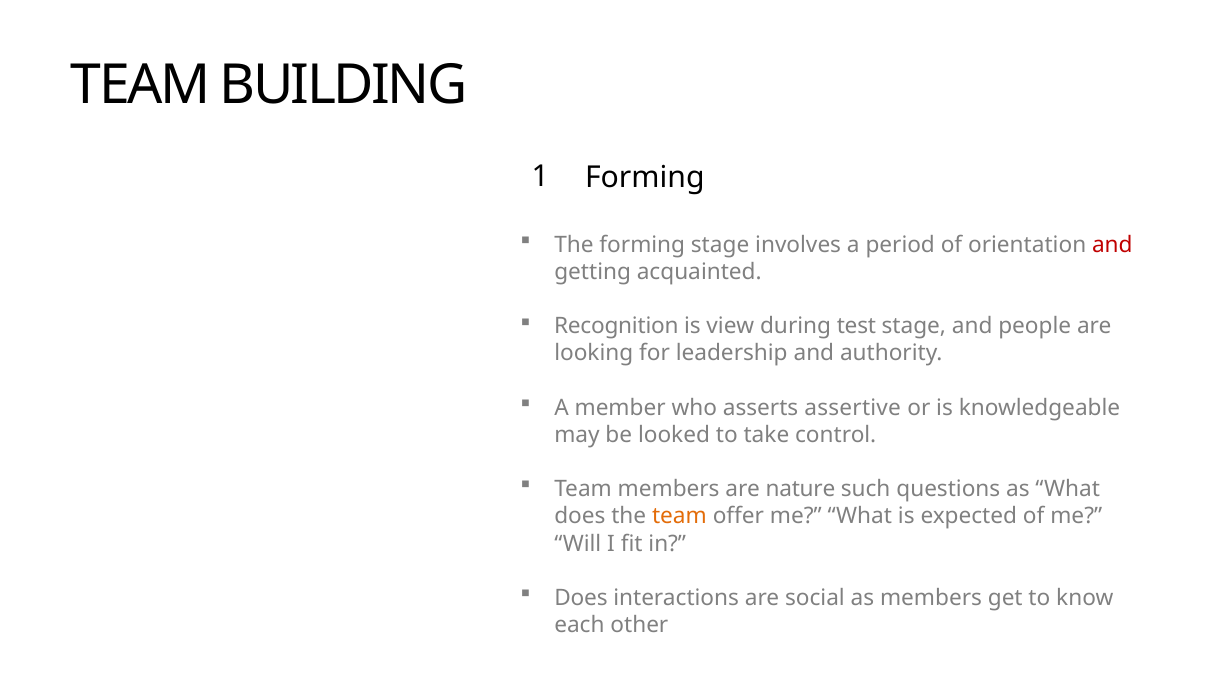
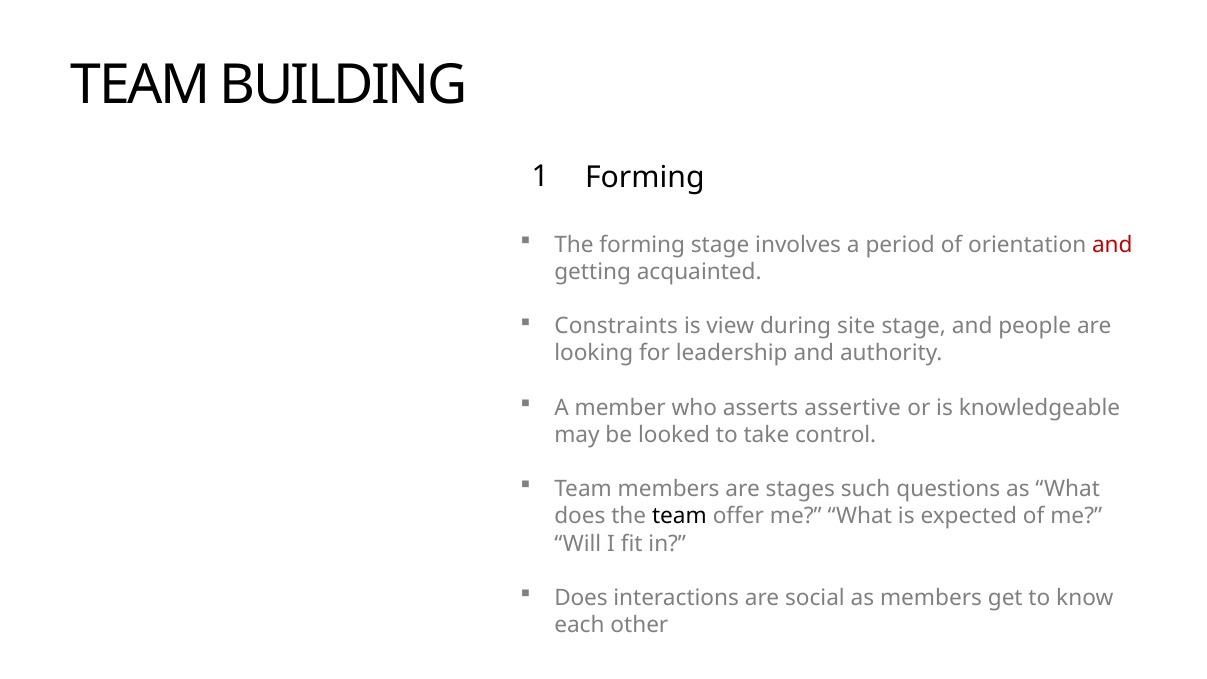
Recognition: Recognition -> Constraints (616, 326)
test: test -> site (856, 326)
nature: nature -> stages (800, 489)
team colour: orange -> black (679, 516)
